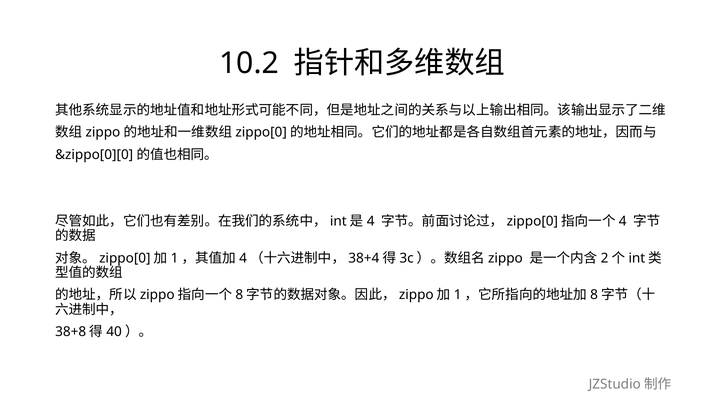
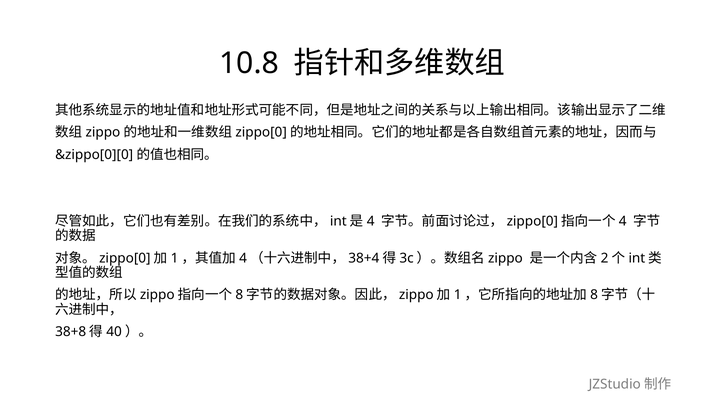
10.2: 10.2 -> 10.8 (249, 63)
